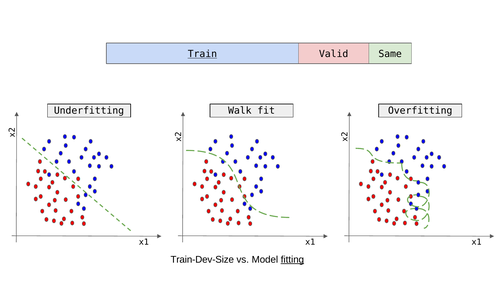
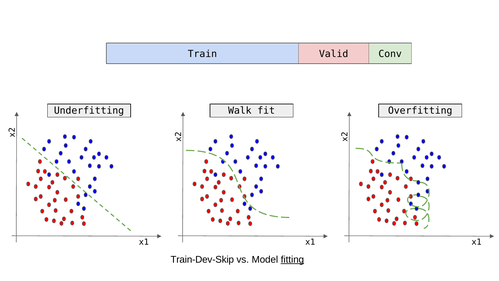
Train underline: present -> none (202, 54)
Same: Same -> Conv (390, 54)
Train-Dev-Size: Train-Dev-Size -> Train-Dev-Skip (202, 259)
